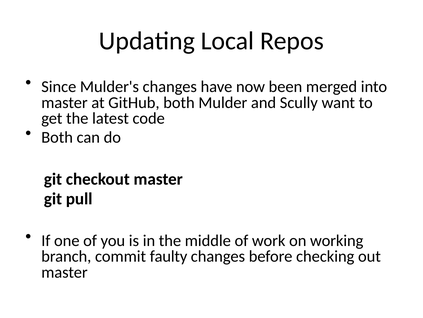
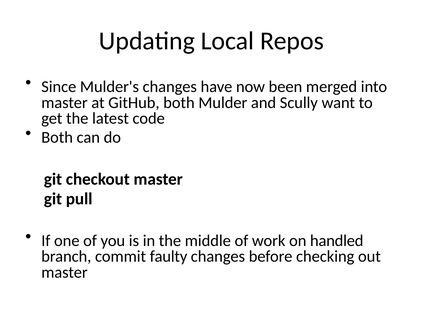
working: working -> handled (337, 240)
